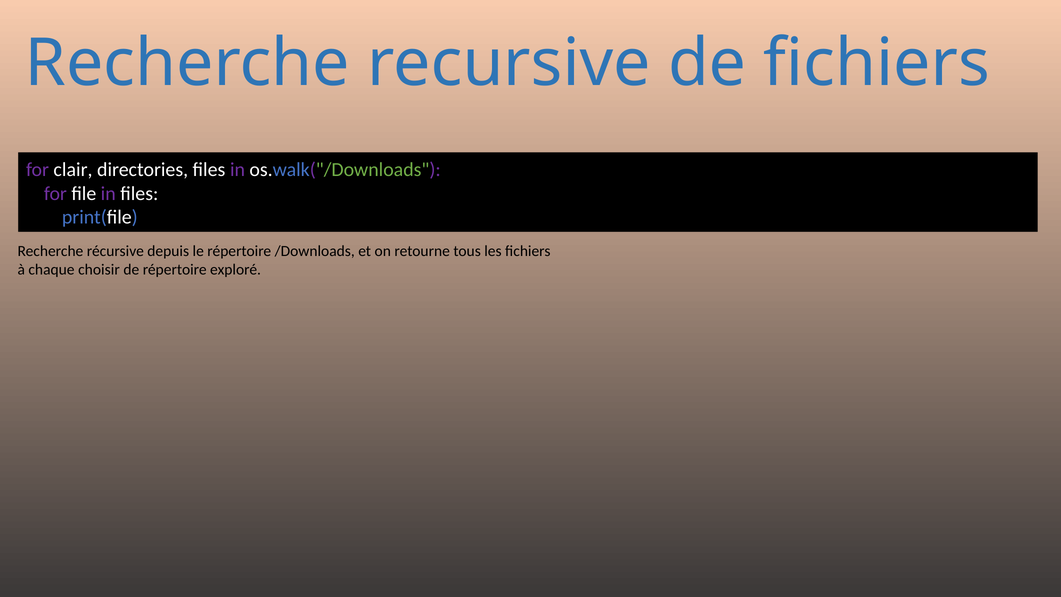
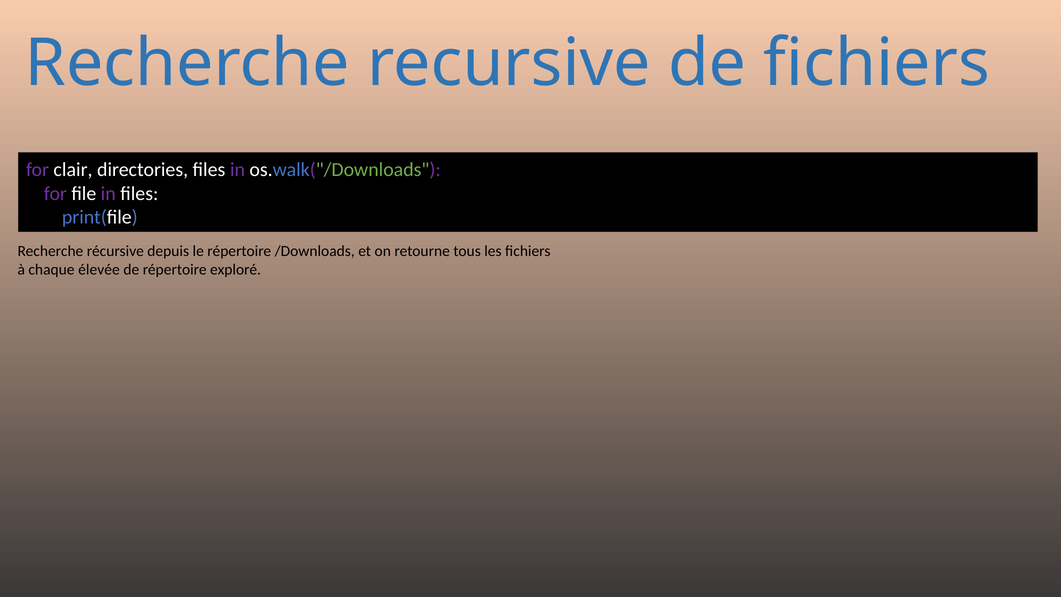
choisir: choisir -> élevée (99, 269)
